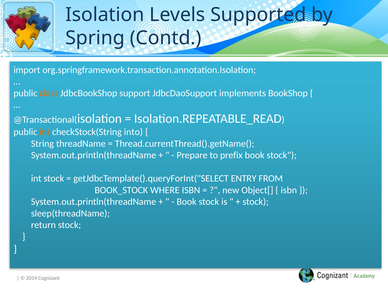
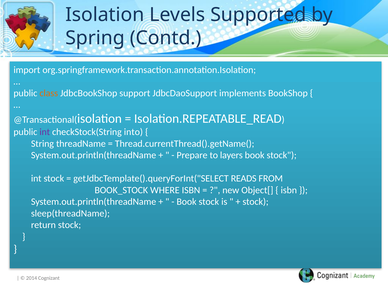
int colour: orange -> purple (45, 132)
prefix: prefix -> layers (231, 155)
ENTRY: ENTRY -> READS (244, 178)
